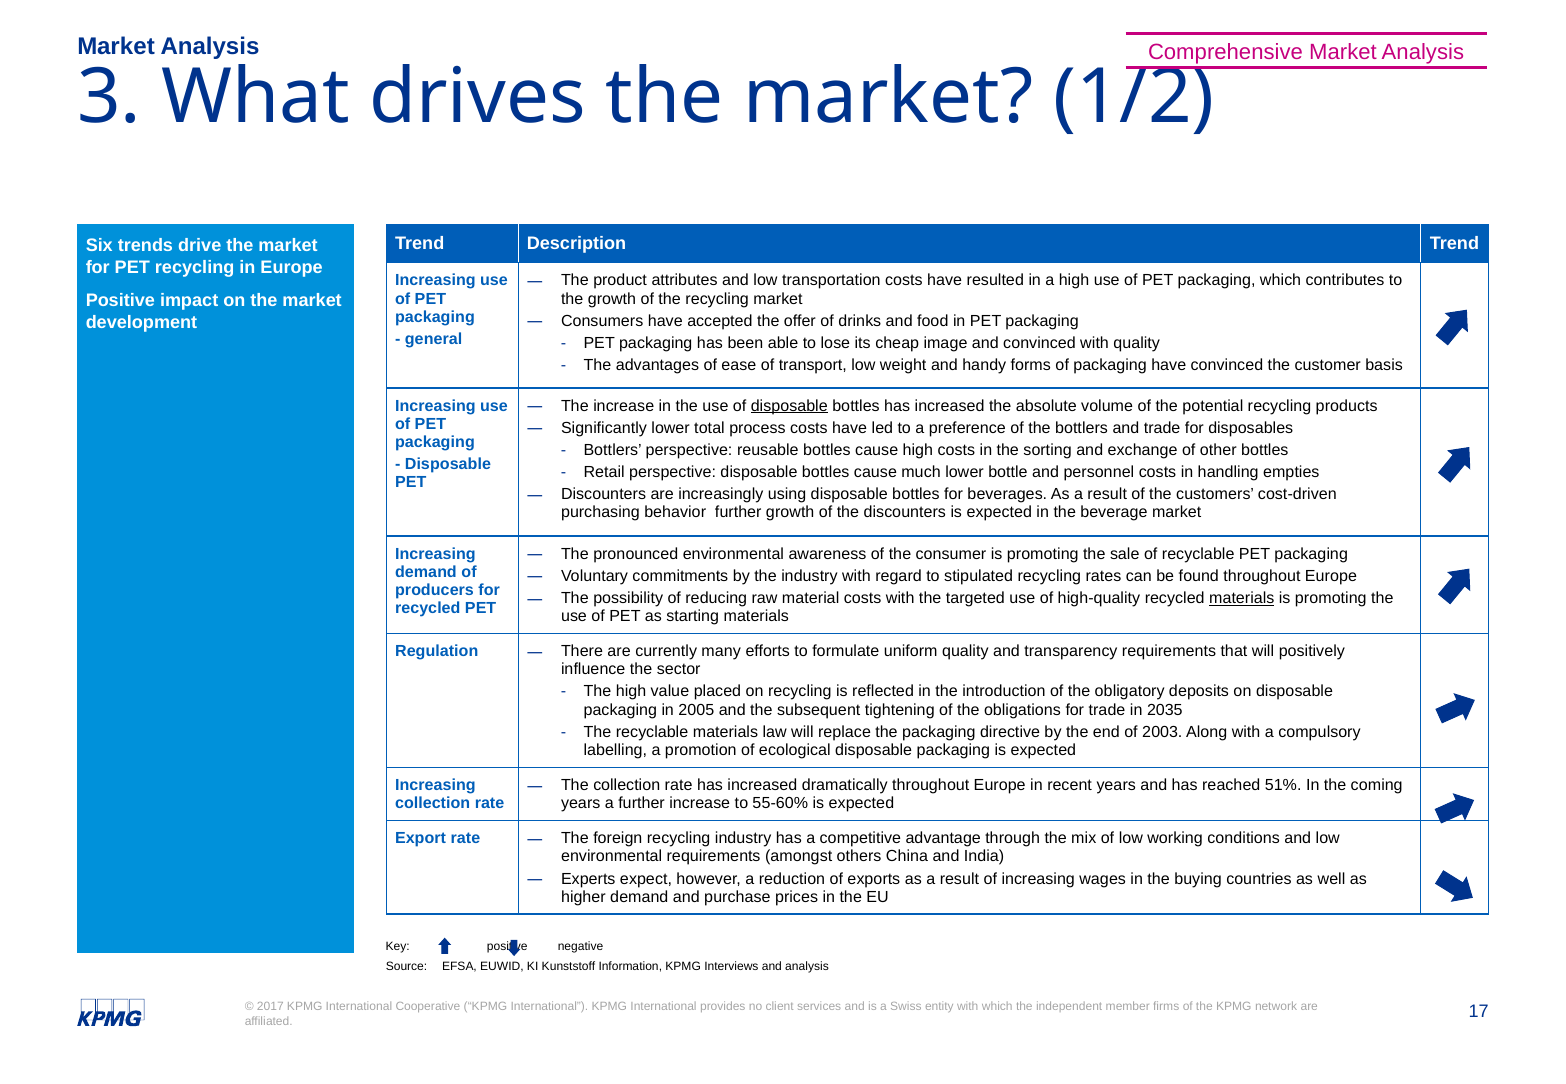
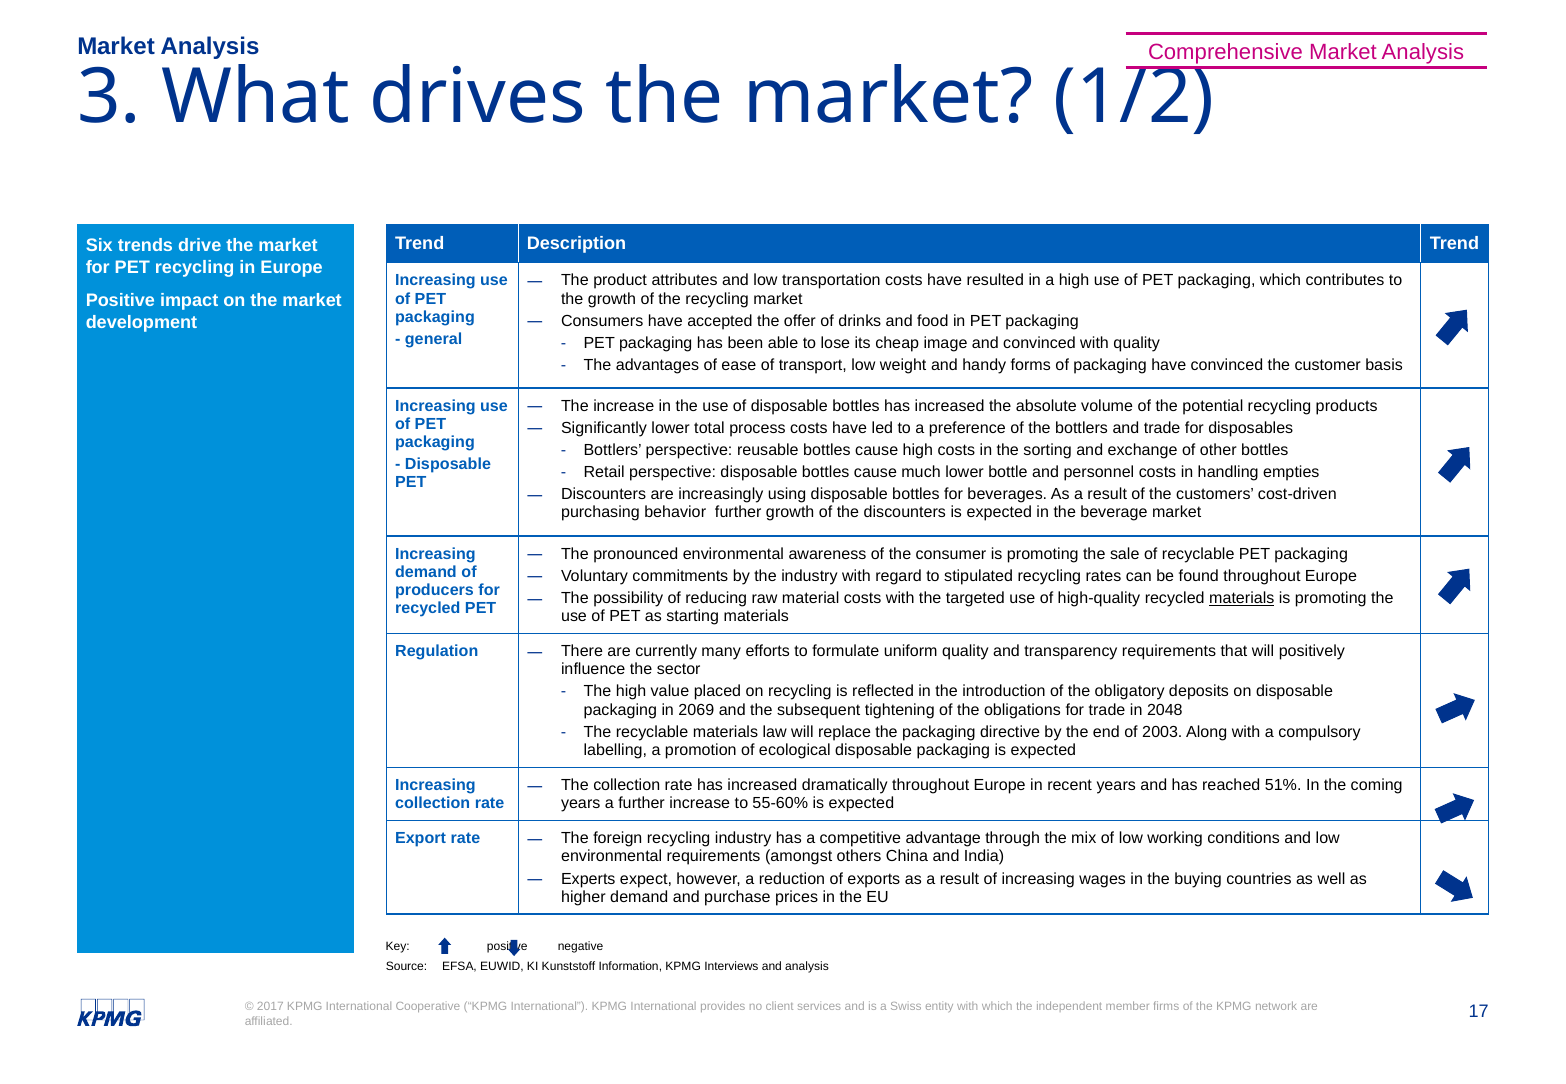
disposable underline: present -> none (789, 406)
2005: 2005 -> 2069 (696, 710)
2035: 2035 -> 2048 (1165, 710)
